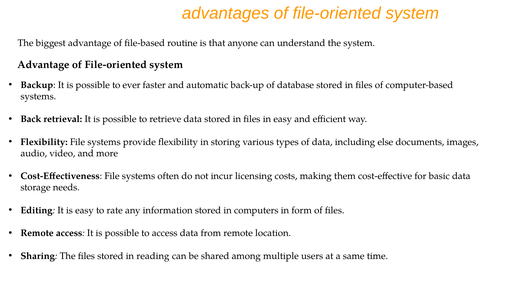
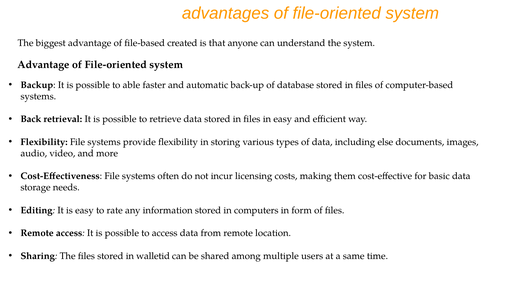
routine: routine -> created (182, 43)
ever: ever -> able (131, 85)
reading: reading -> walletid (153, 256)
